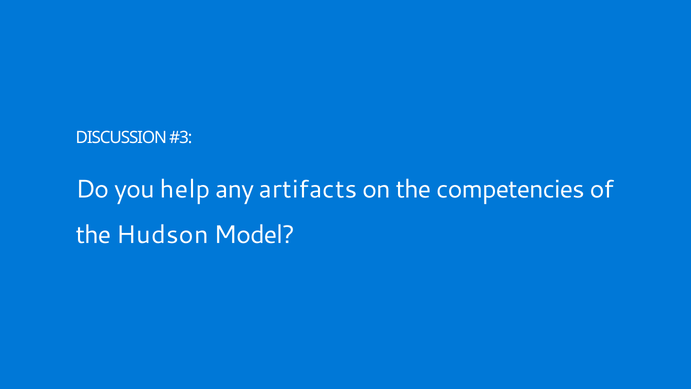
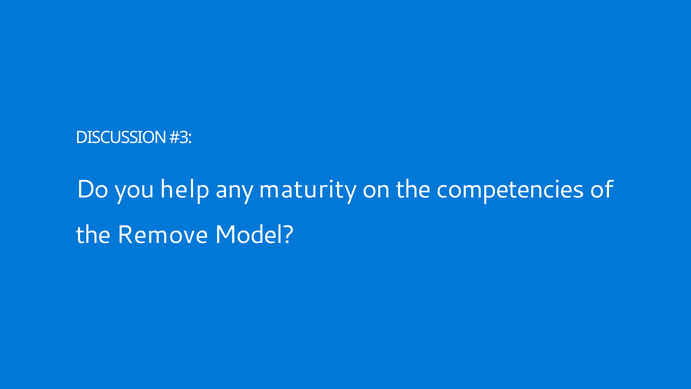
artifacts: artifacts -> maturity (308, 189)
Hudson: Hudson -> Remove (163, 235)
